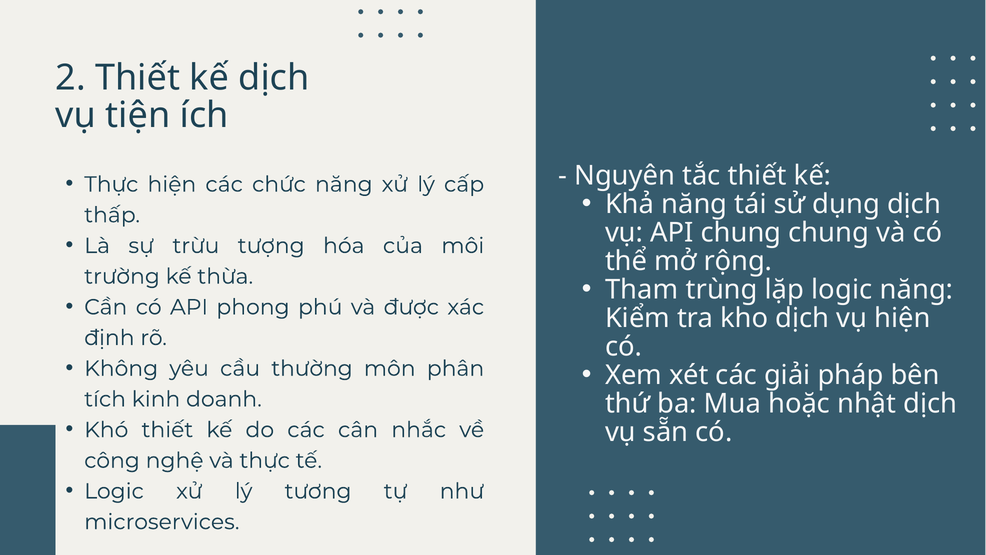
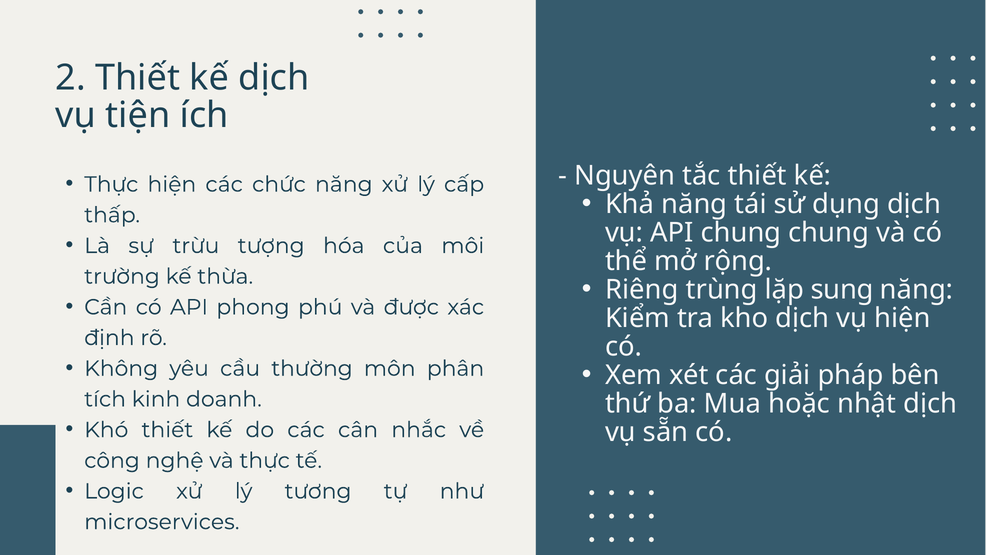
Tham: Tham -> Riêng (642, 289)
lặp logic: logic -> sung (842, 289)
